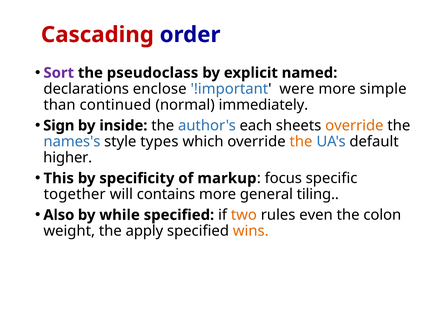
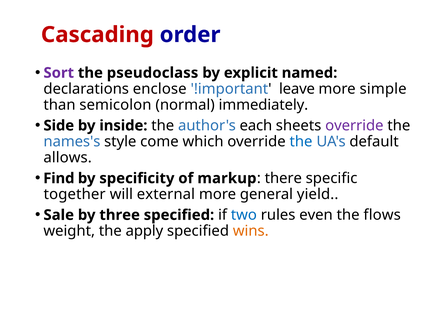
were: were -> leave (297, 89)
continued: continued -> semicolon (115, 105)
Sign: Sign -> Side (59, 126)
override colour: orange -> purple (354, 126)
types: types -> come (159, 142)
the colour: orange -> blue (301, 142)
higher: higher -> allows (68, 158)
This: This -> Find (59, 179)
focus: focus -> there (283, 179)
contains: contains -> external (166, 195)
tiling: tiling -> yield (318, 195)
Also: Also -> Sale (59, 215)
while: while -> three (120, 215)
two colour: orange -> blue (244, 215)
colon: colon -> flows (382, 215)
